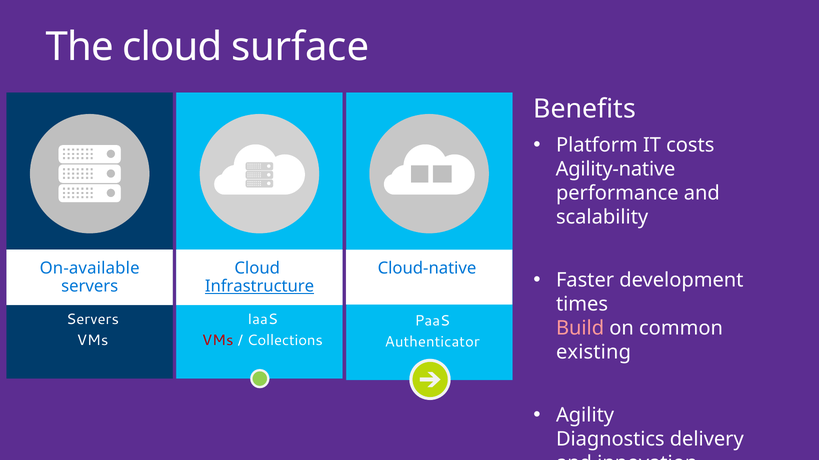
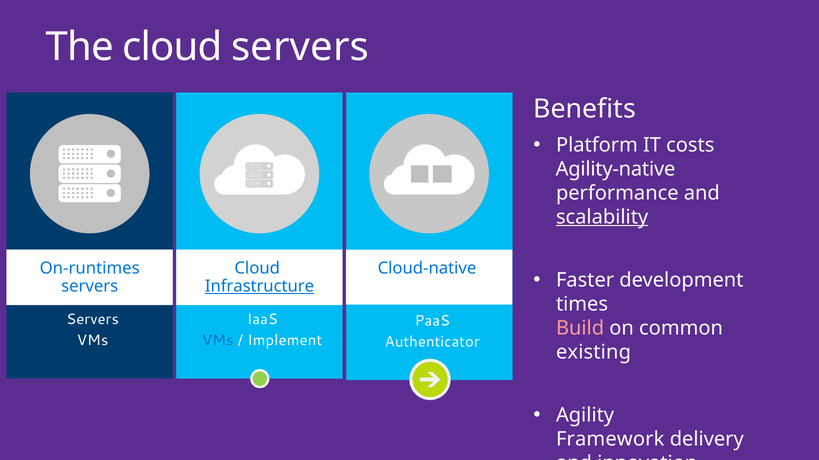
cloud surface: surface -> servers (300, 47)
scalability underline: none -> present (602, 217)
On-available: On-available -> On-runtimes (90, 268)
VMs colour: red -> blue (218, 341)
Collections: Collections -> Implement (285, 341)
Diagnostics: Diagnostics -> Framework (610, 440)
